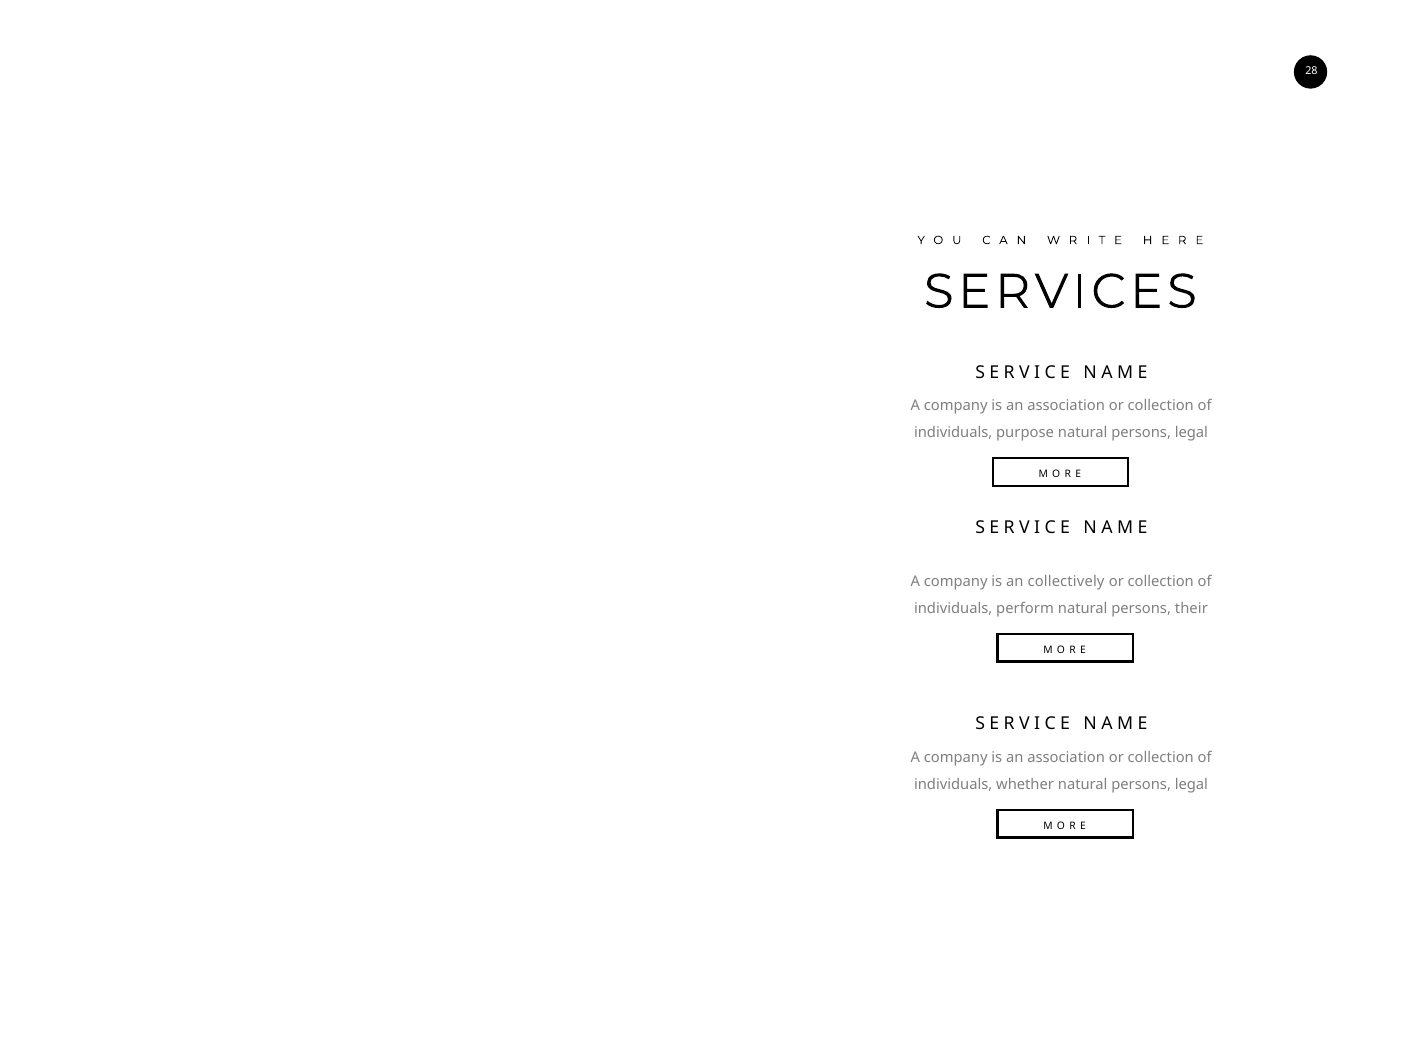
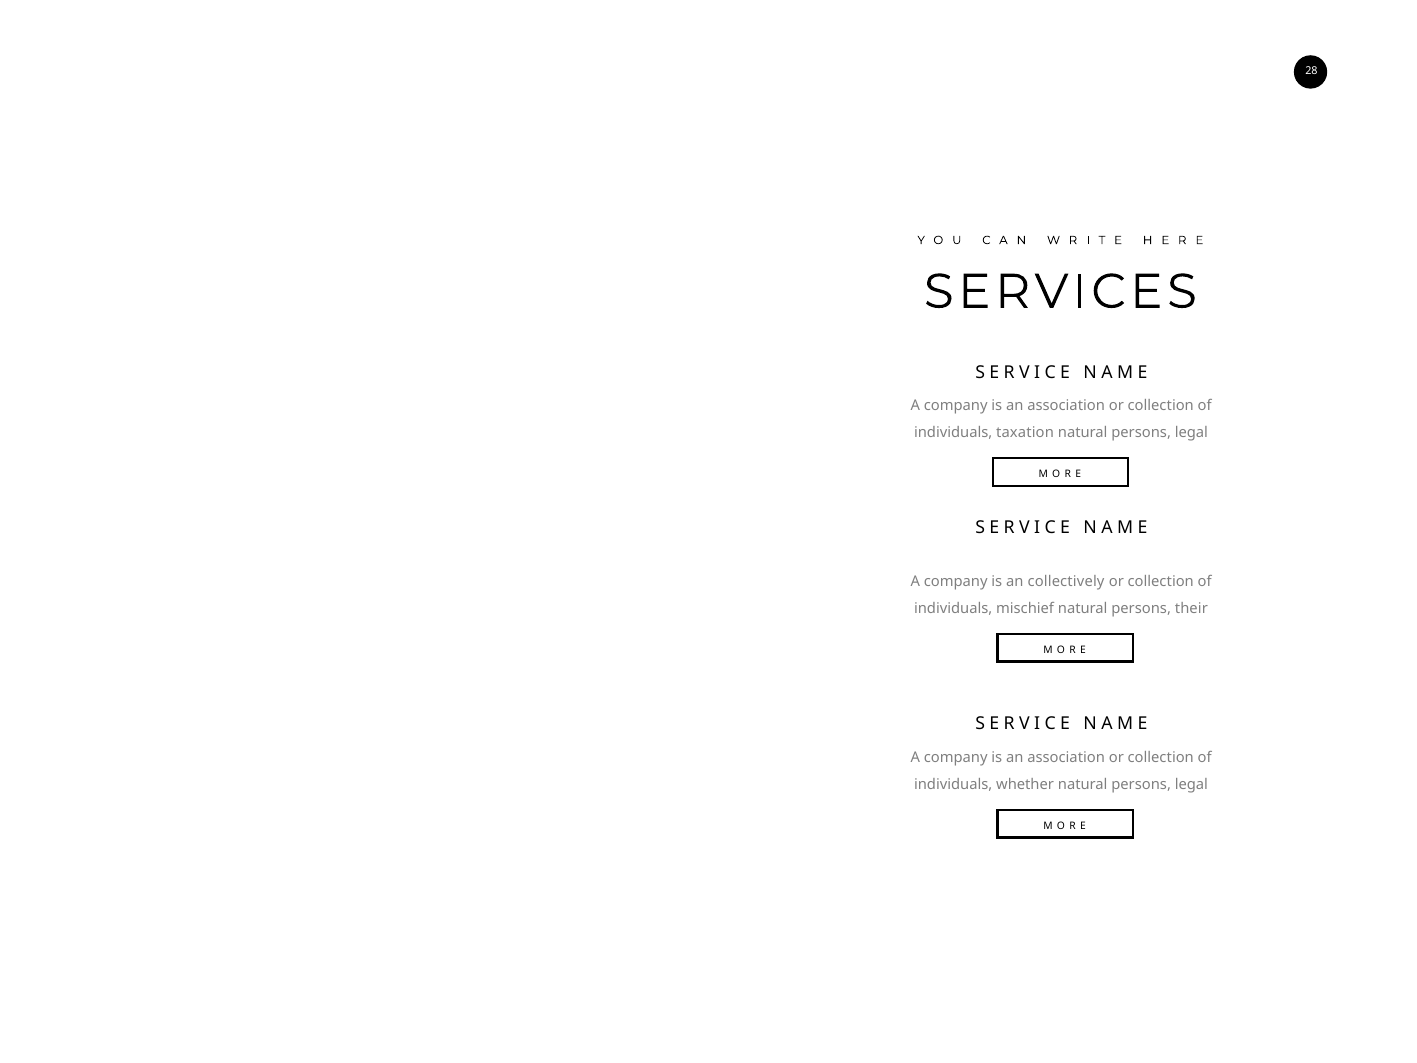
purpose: purpose -> taxation (1025, 432)
perform: perform -> mischief (1025, 608)
